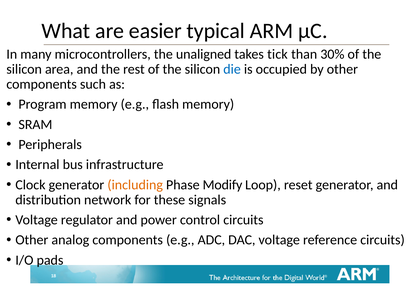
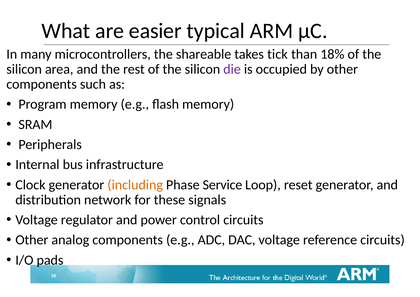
unaligned: unaligned -> shareable (204, 54)
30%: 30% -> 18% (332, 54)
die colour: blue -> purple (232, 69)
Modify: Modify -> Service (222, 185)
